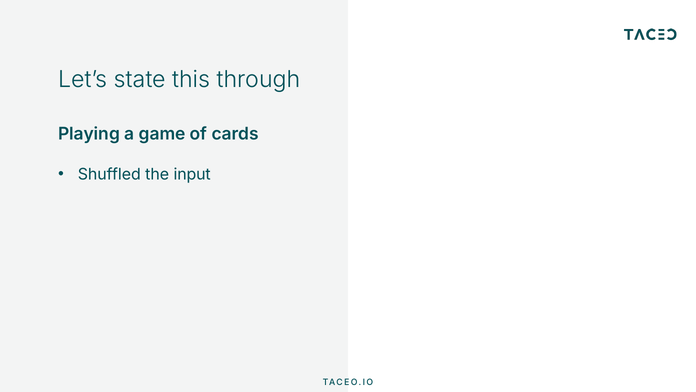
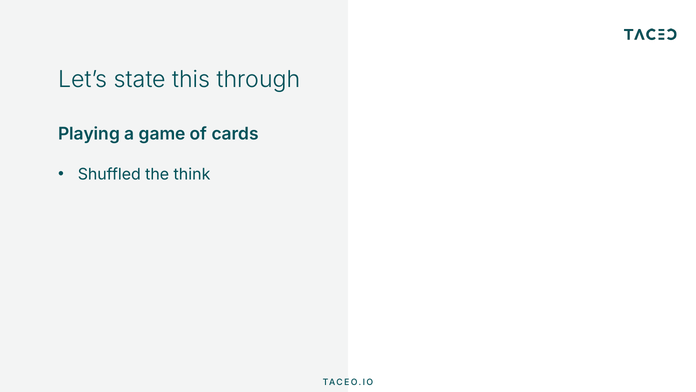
input: input -> think (192, 174)
